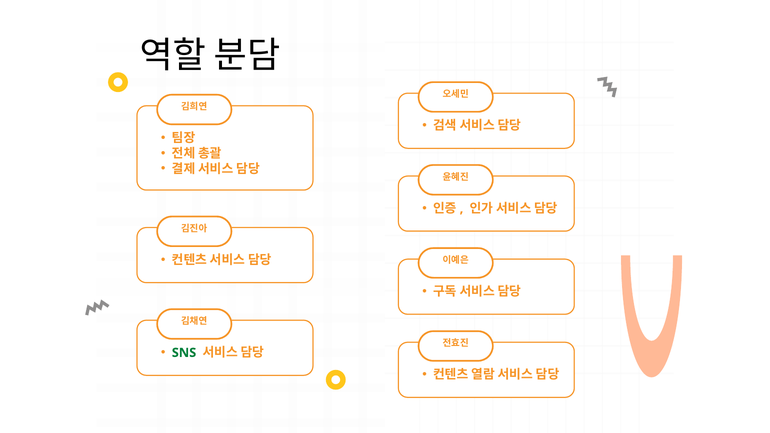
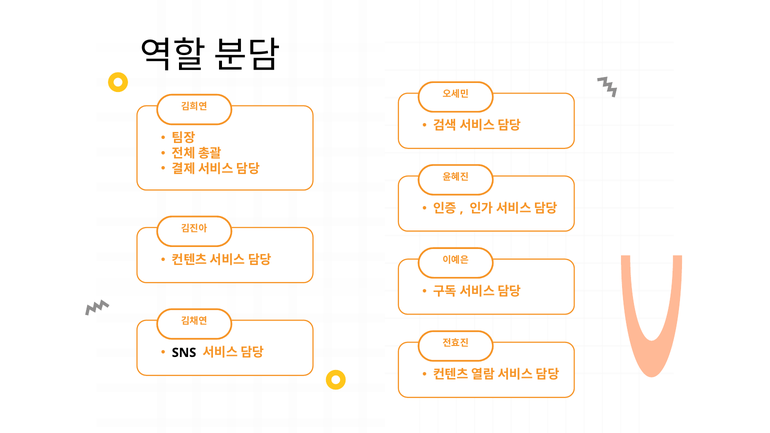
SNS colour: green -> black (184, 353)
